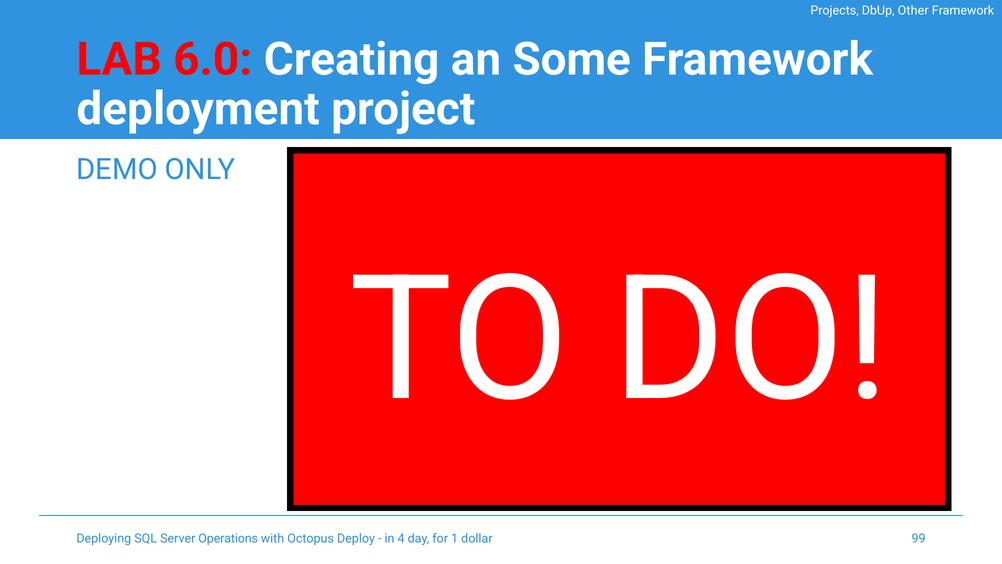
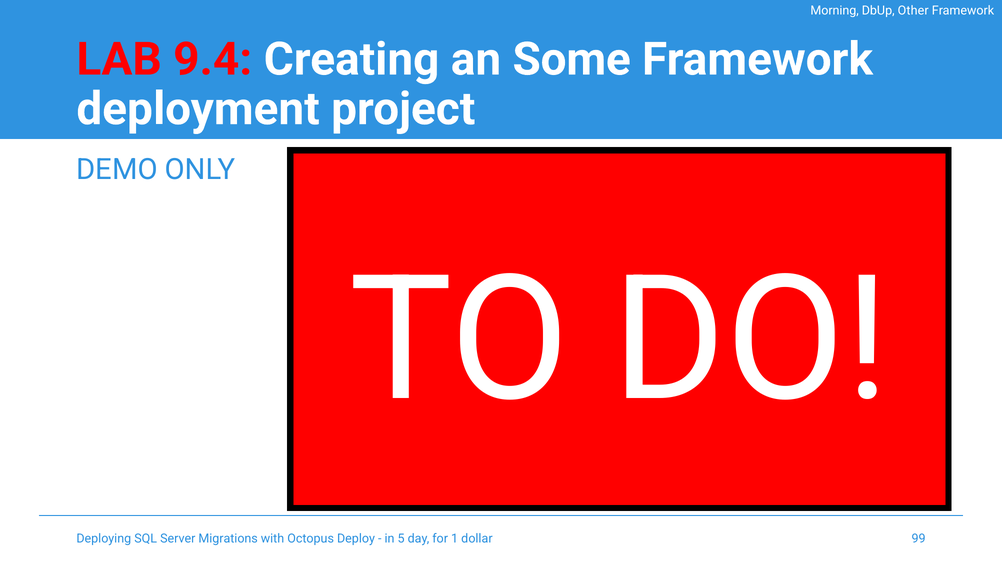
Projects: Projects -> Morning (835, 11)
6.0: 6.0 -> 9.4 (213, 59)
Operations: Operations -> Migrations (228, 538)
4: 4 -> 5 (401, 538)
